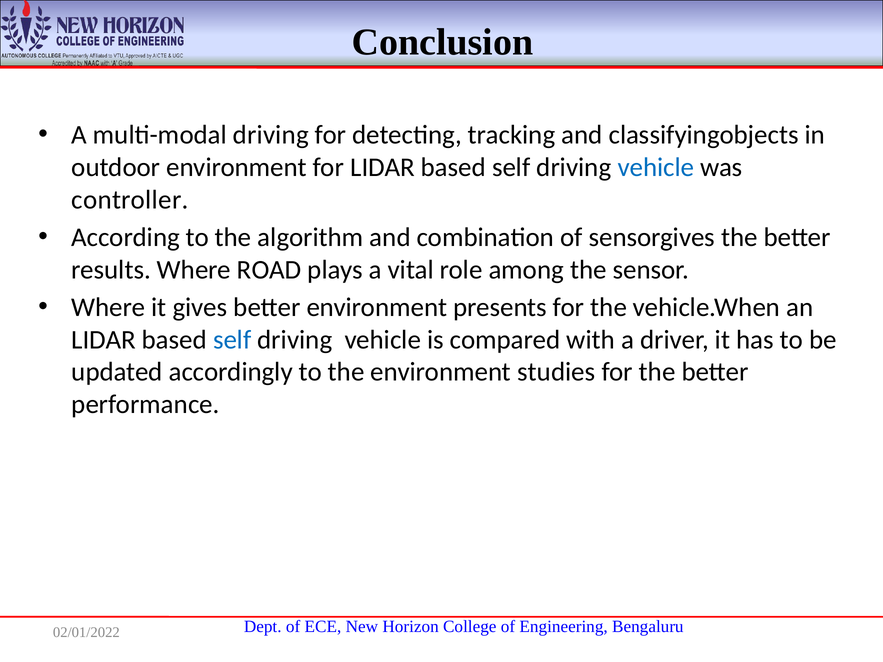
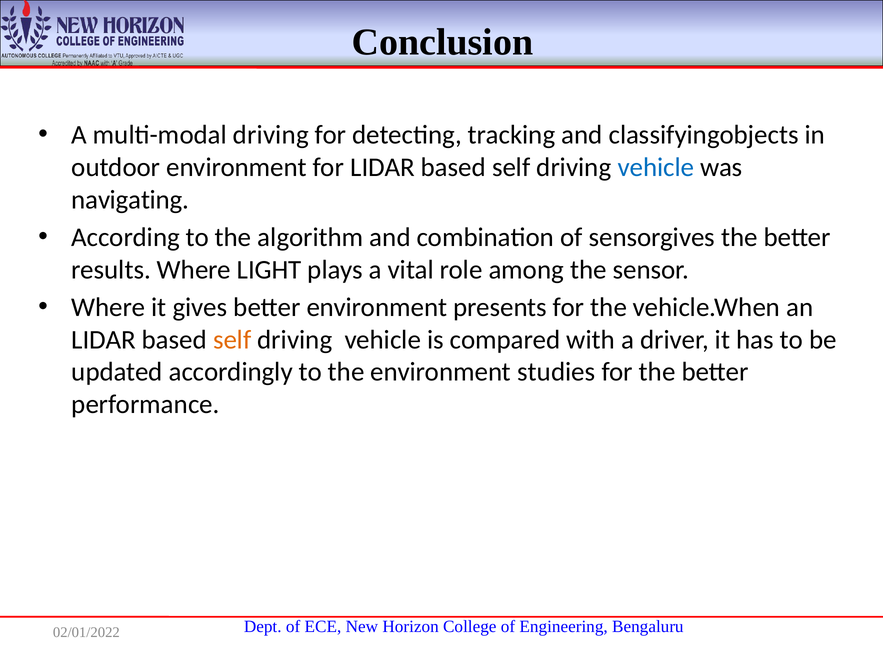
controller: controller -> navigating (130, 200)
ROAD: ROAD -> LIGHT (269, 270)
self colour: blue -> orange (232, 340)
